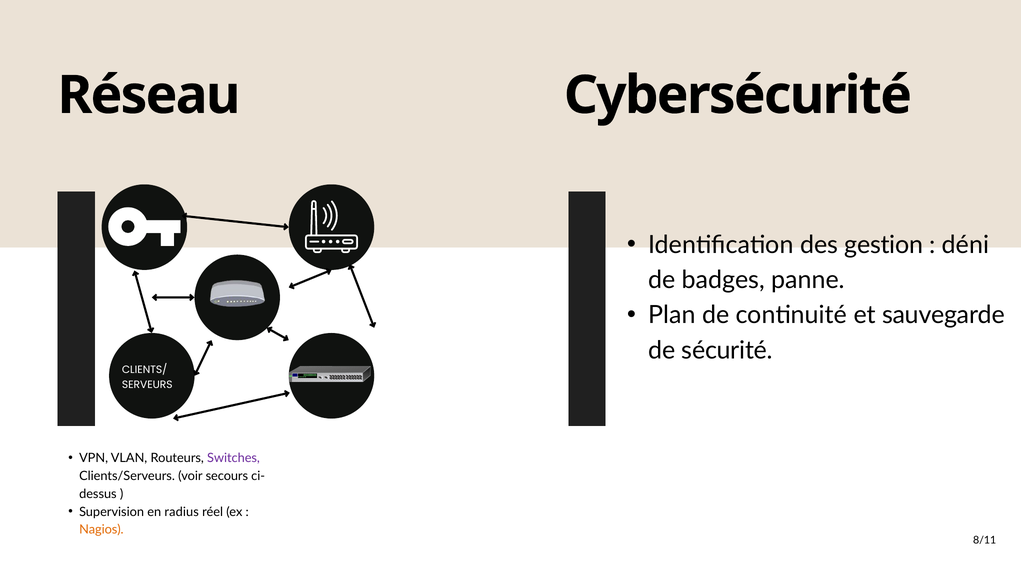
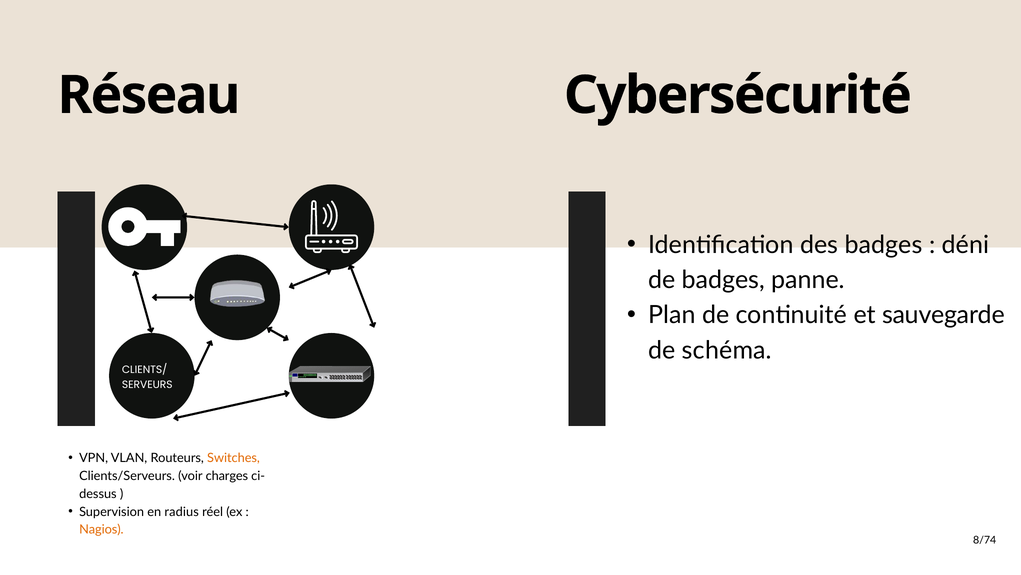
des gestion: gestion -> badges (884, 245)
sécurité: sécurité -> schéma (727, 350)
Switches colour: purple -> orange (233, 458)
secours: secours -> charges (227, 476)
8/11: 8/11 -> 8/74 (985, 539)
